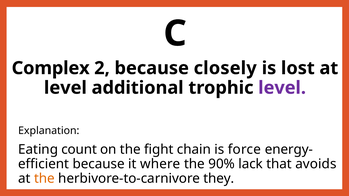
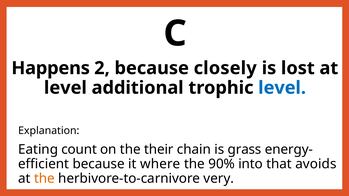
Complex: Complex -> Happens (51, 68)
level colour: purple -> blue (282, 88)
fight: fight -> their (159, 150)
force: force -> grass (245, 150)
lack: lack -> into (251, 164)
they: they -> very (219, 179)
